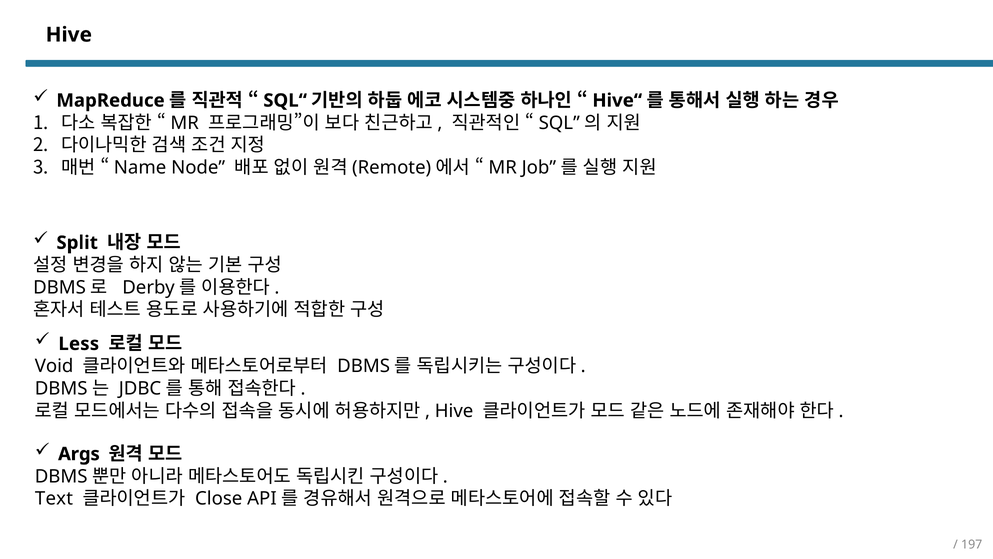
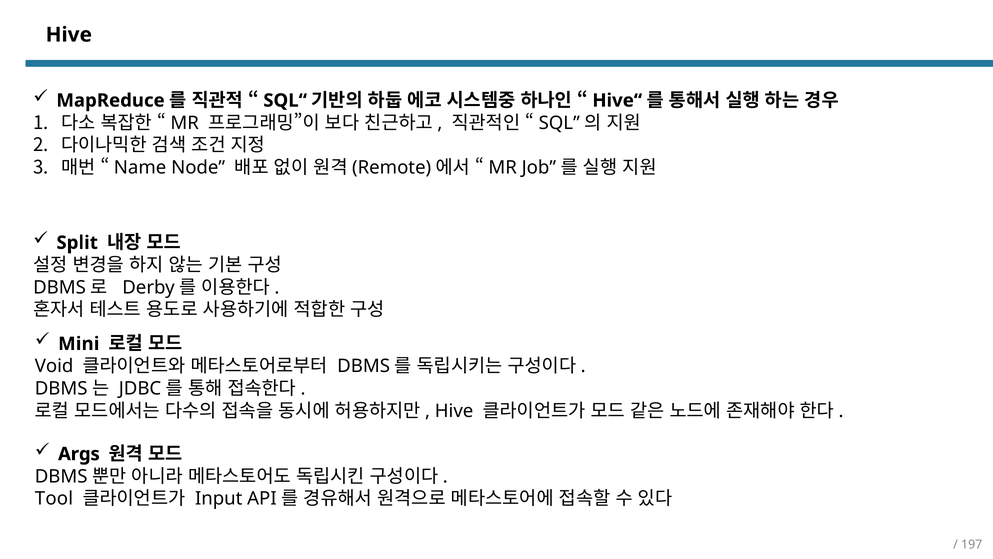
Less: Less -> Mini (79, 344)
Text: Text -> Tool (54, 498)
Close: Close -> Input (219, 498)
